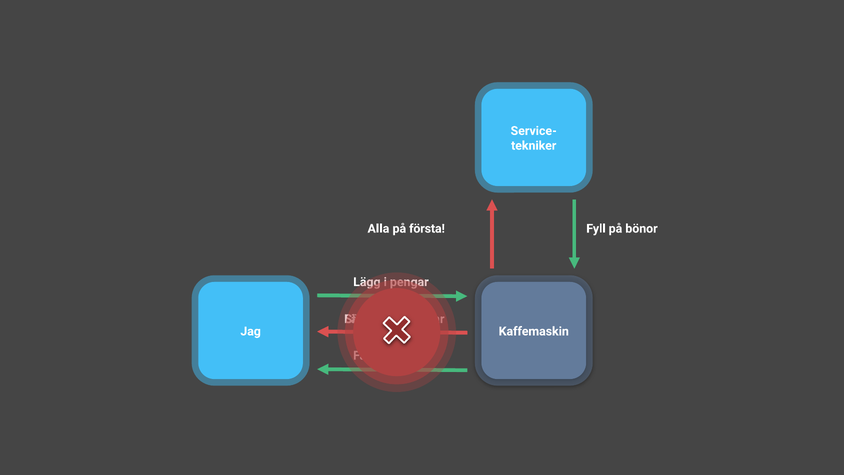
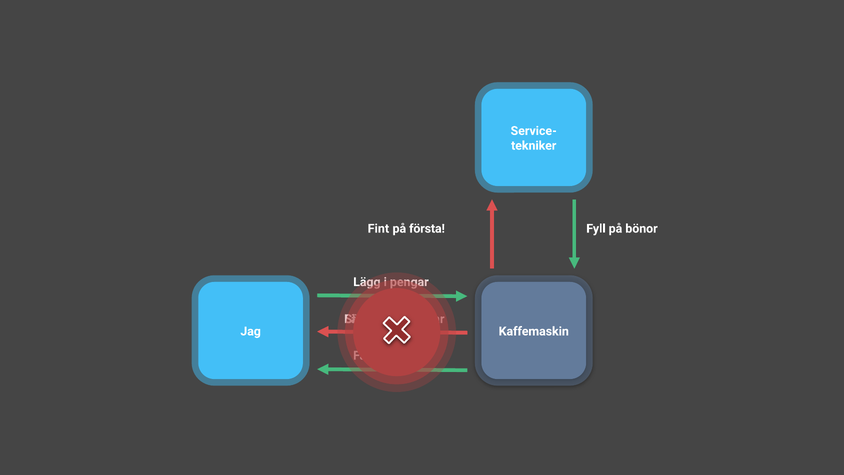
Alla: Alla -> Fint (378, 228)
